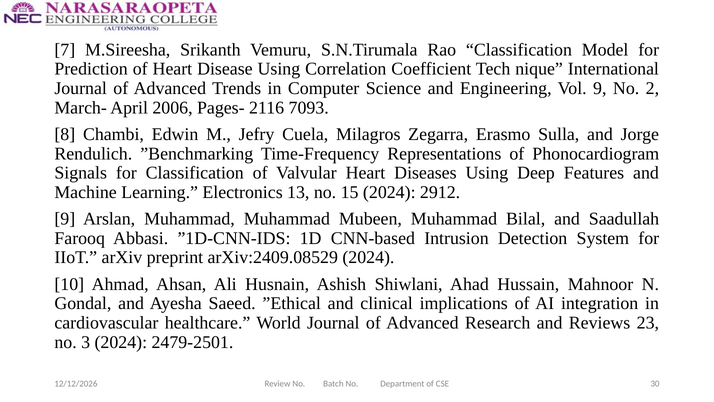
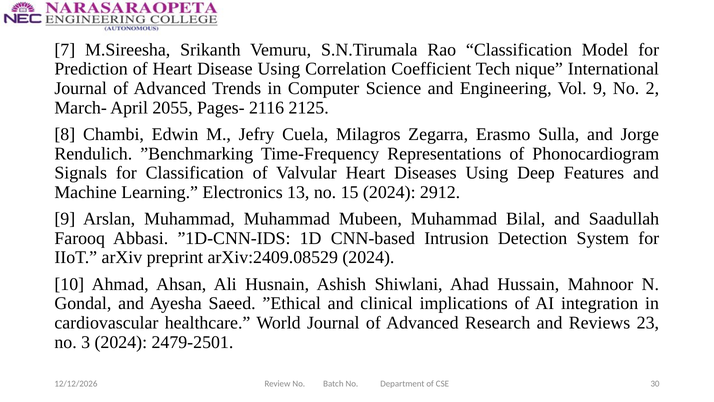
2006: 2006 -> 2055 (173, 108)
7093: 7093 -> 2125 (309, 108)
